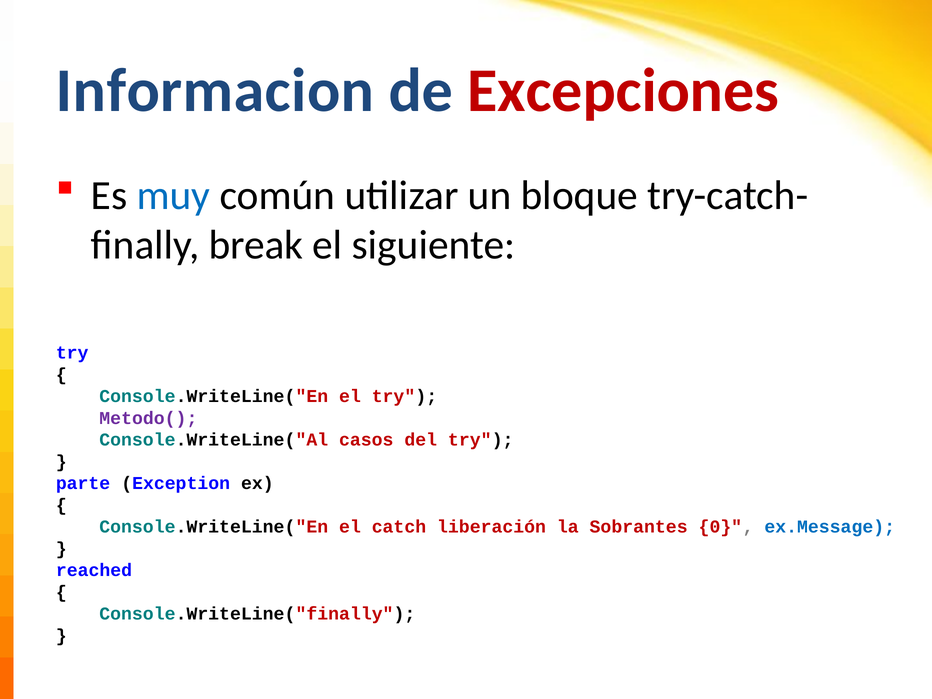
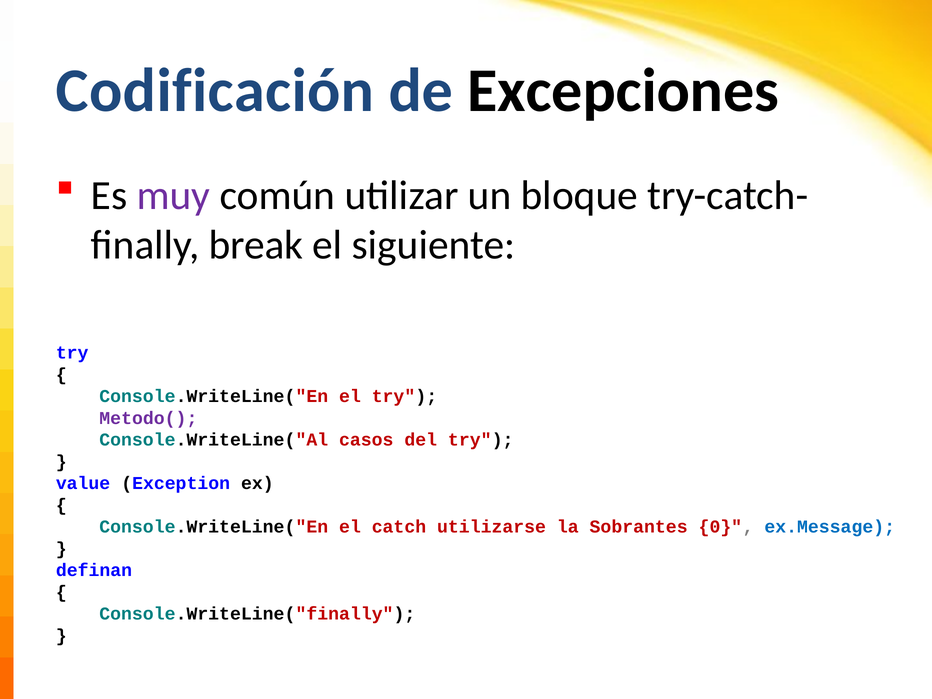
Informacion: Informacion -> Codificación (215, 91)
Excepciones colour: red -> black (623, 91)
muy colour: blue -> purple (173, 196)
parte: parte -> value (83, 483)
liberación: liberación -> utilizarse (492, 527)
reached: reached -> definan (94, 570)
